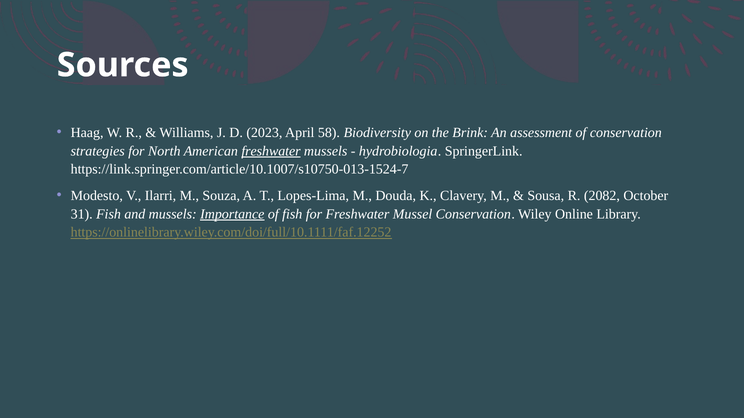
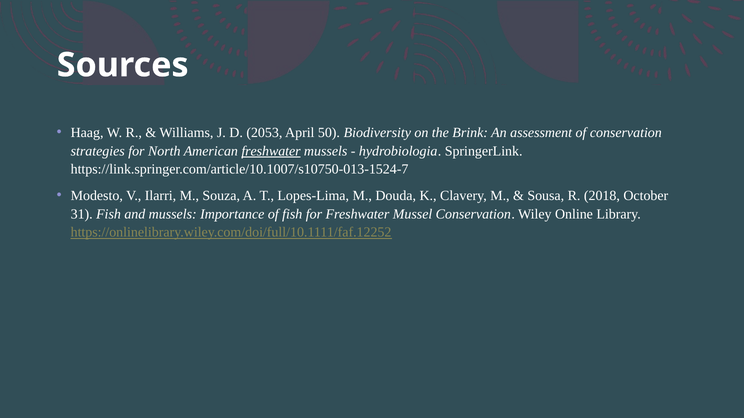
2023: 2023 -> 2053 (264, 133)
58: 58 -> 50 (329, 133)
2082: 2082 -> 2018 (602, 196)
Importance underline: present -> none (232, 214)
